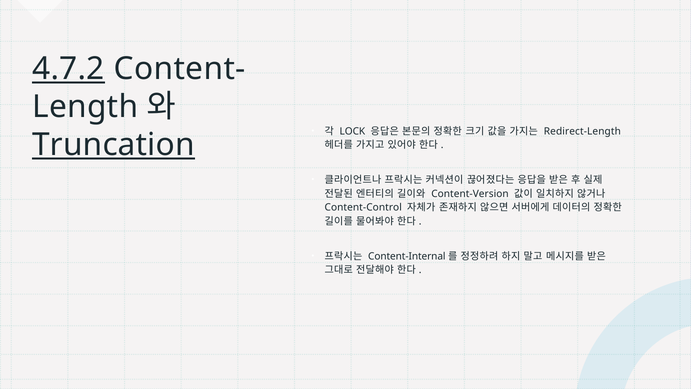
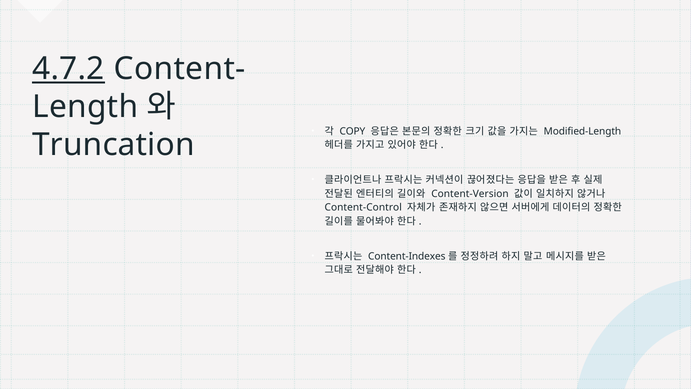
LOCK: LOCK -> COPY (352, 131)
Redirect-Length: Redirect-Length -> Modified-Length (582, 131)
Truncation underline: present -> none (113, 145)
Content-Internal: Content-Internal -> Content-Indexes (407, 256)
